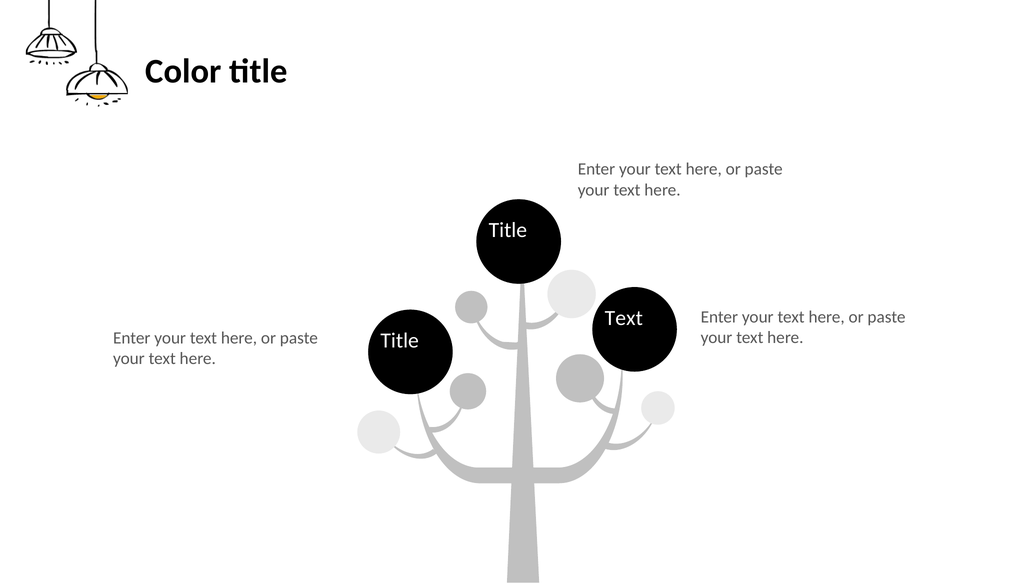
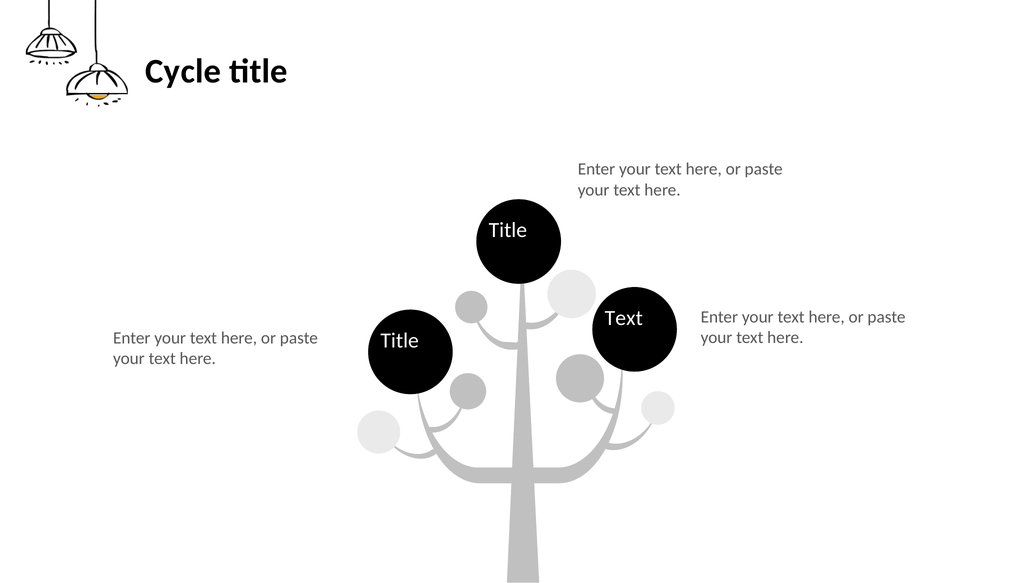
Color: Color -> Cycle (183, 71)
